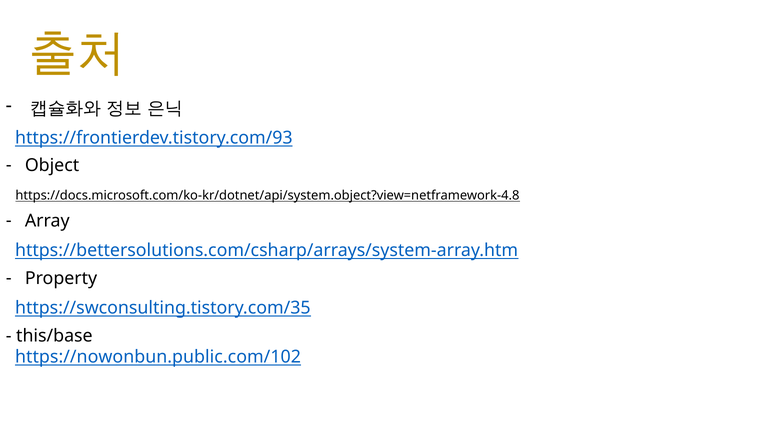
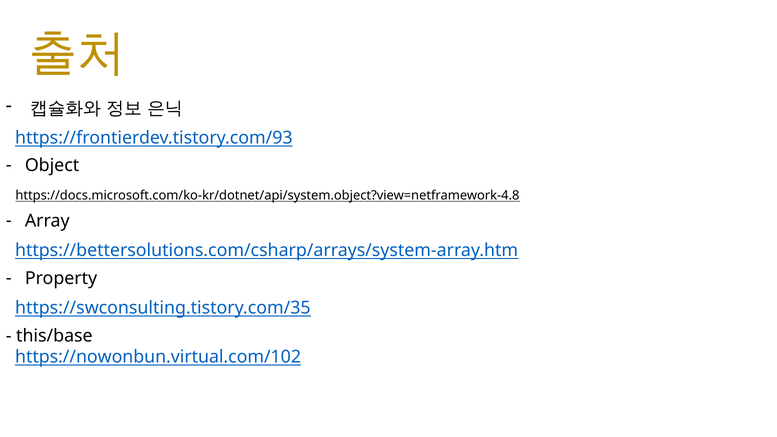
https://nowonbun.public.com/102: https://nowonbun.public.com/102 -> https://nowonbun.virtual.com/102 (158, 357)
